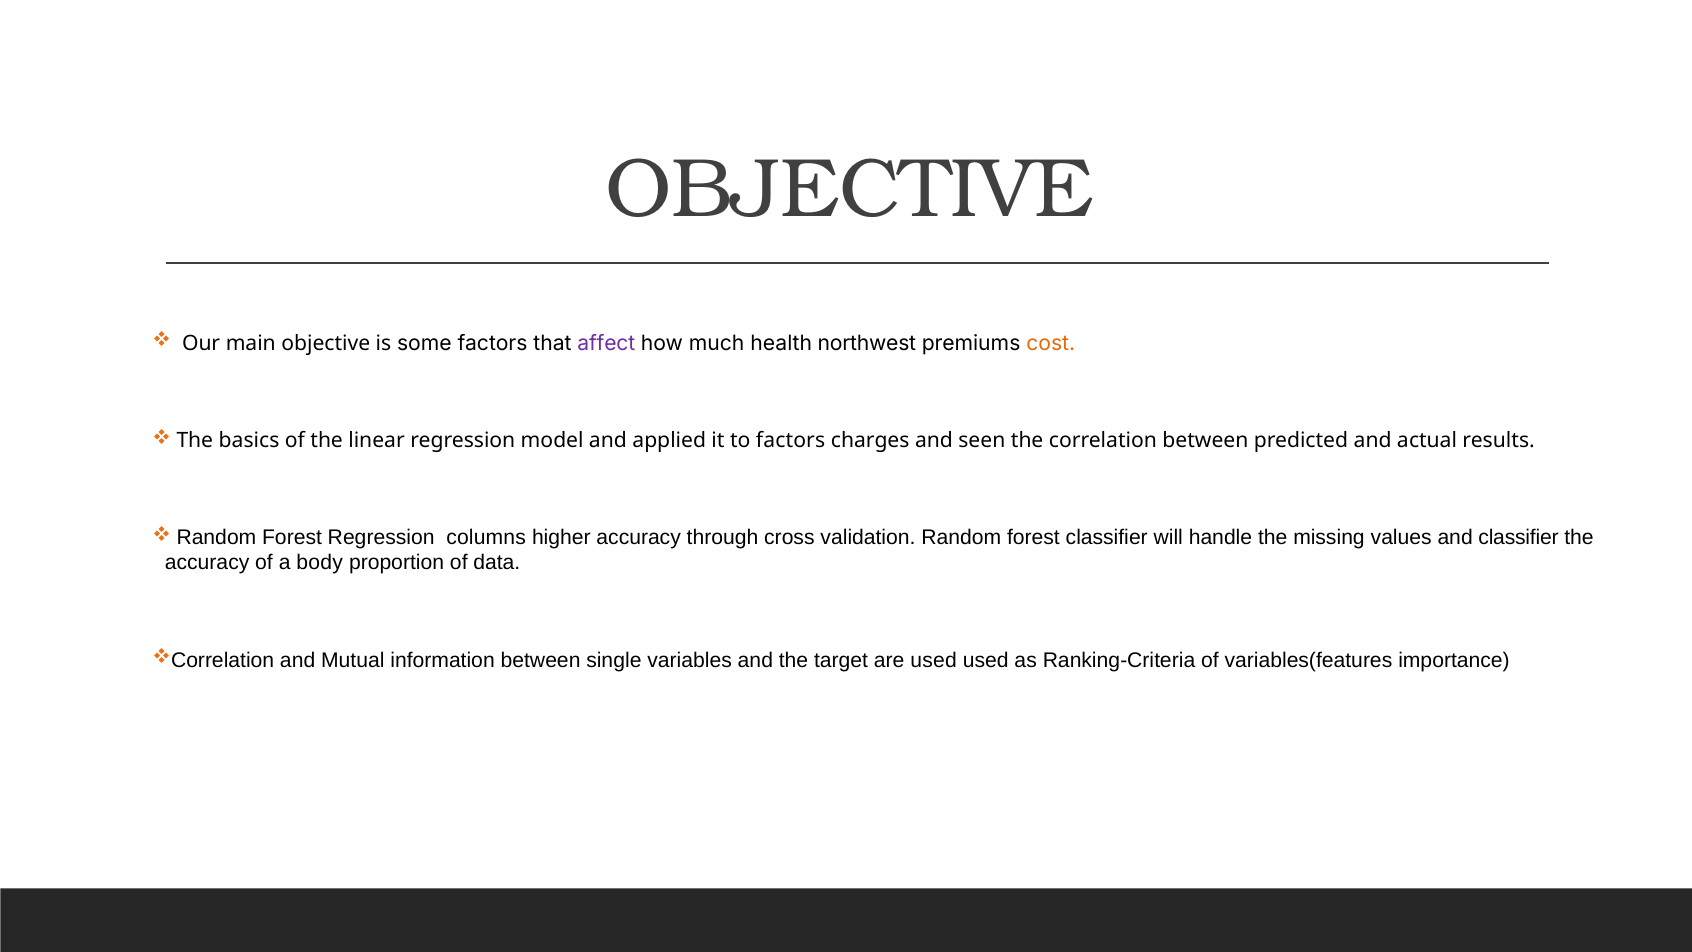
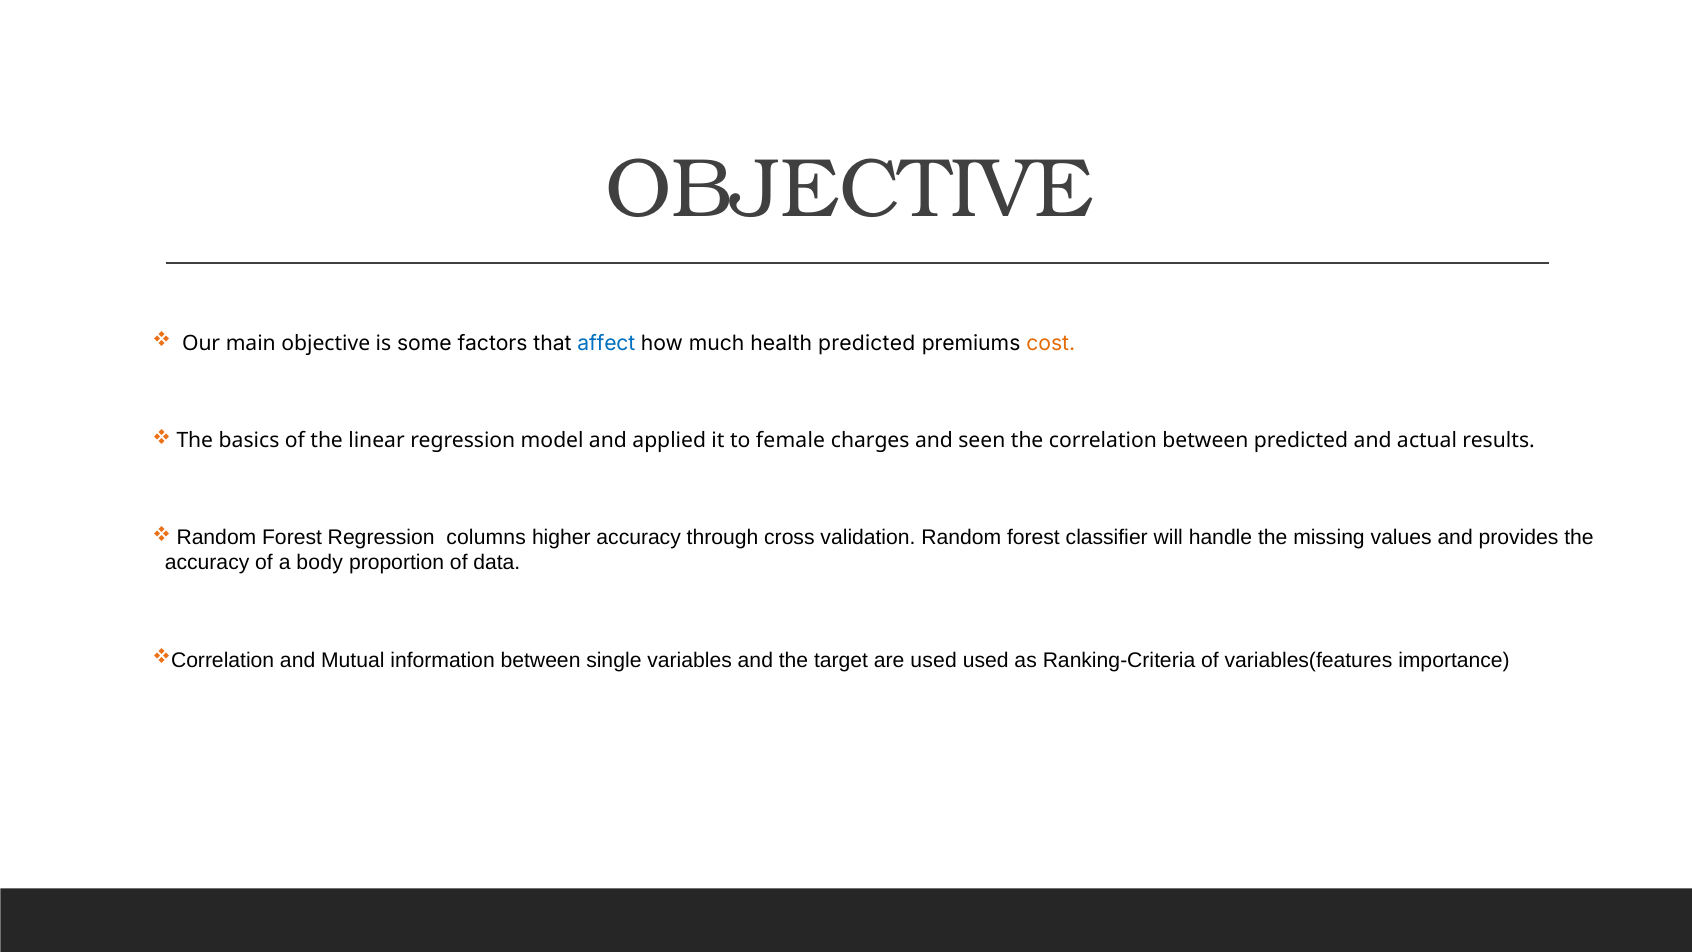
affect colour: purple -> blue (606, 343)
health northwest: northwest -> predicted (867, 343)
to factors: factors -> female (791, 440)
and classifier: classifier -> provides (1518, 538)
